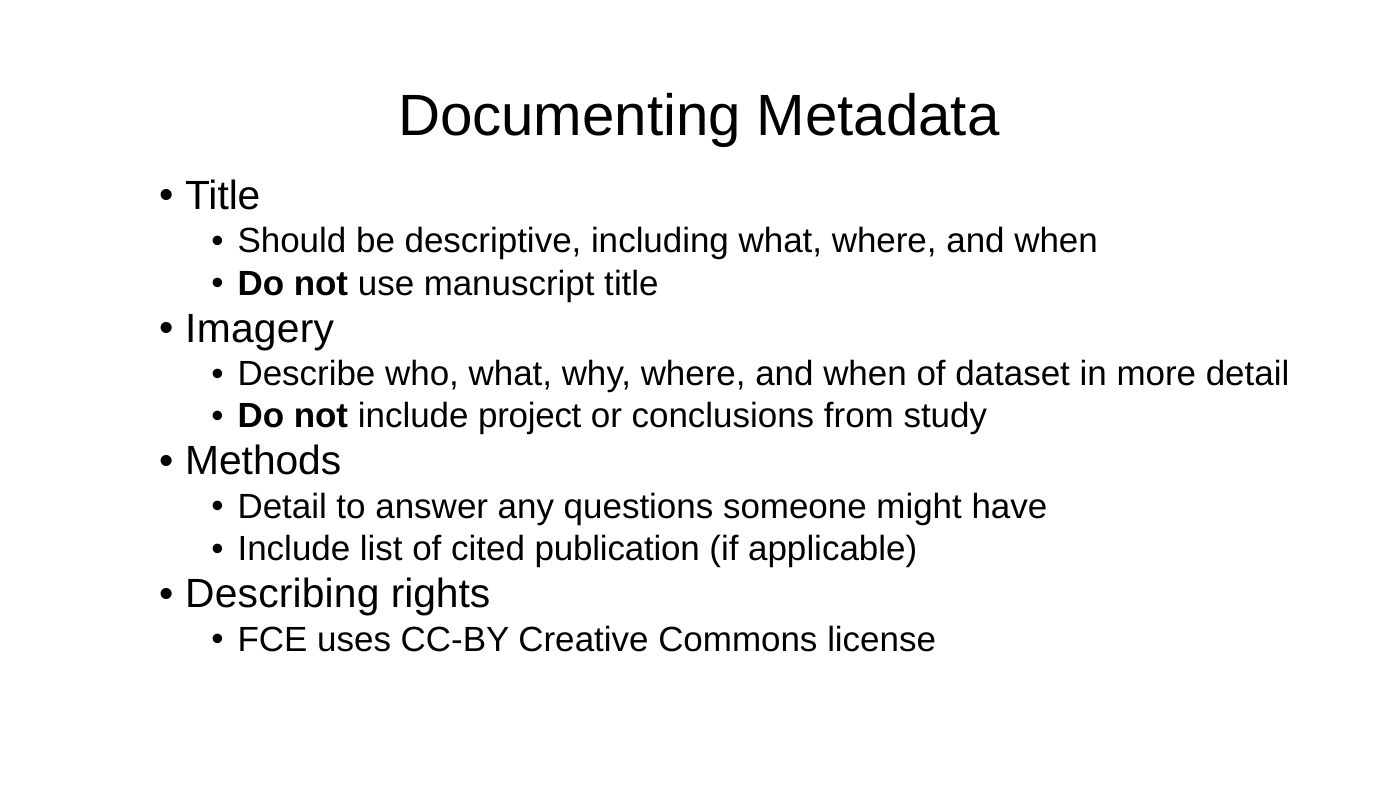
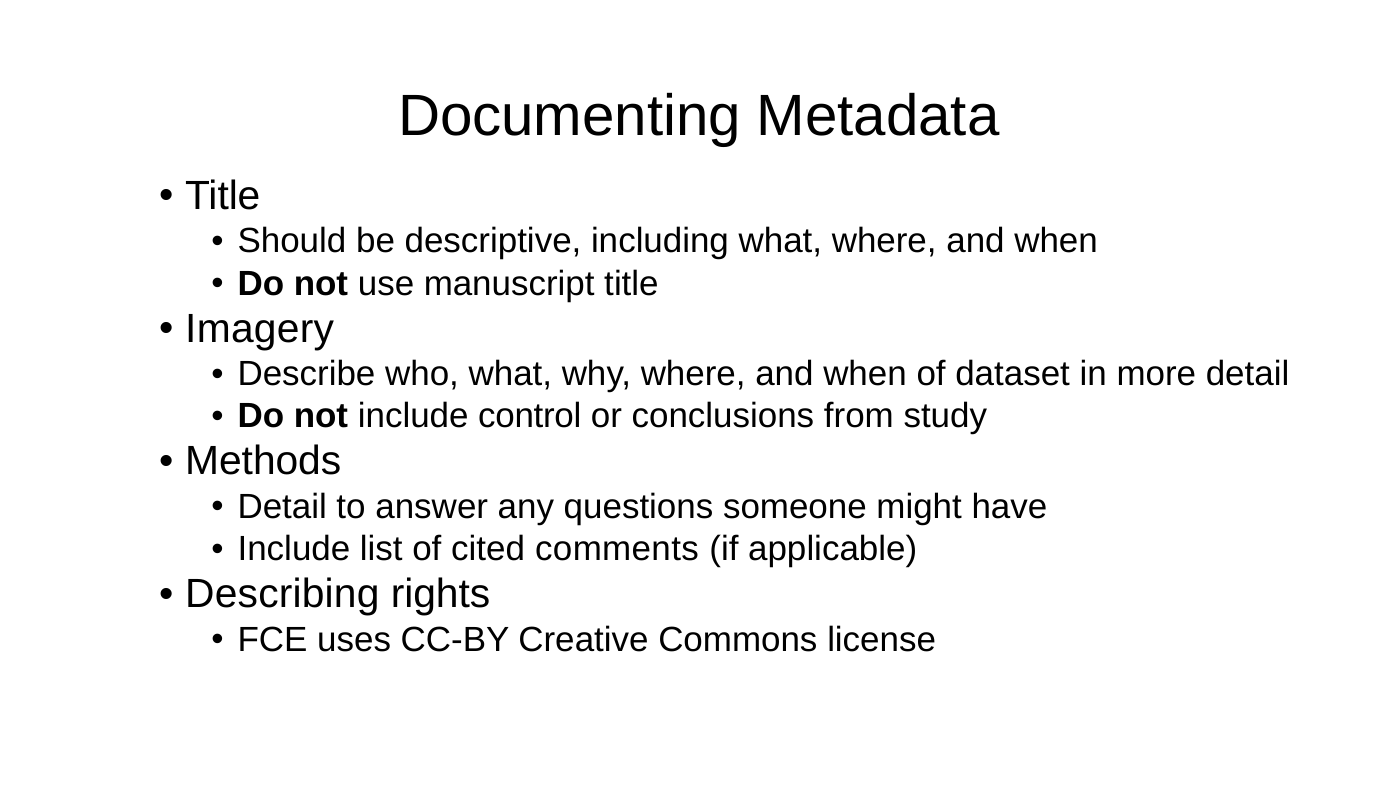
project: project -> control (530, 416)
publication: publication -> comments (617, 549)
